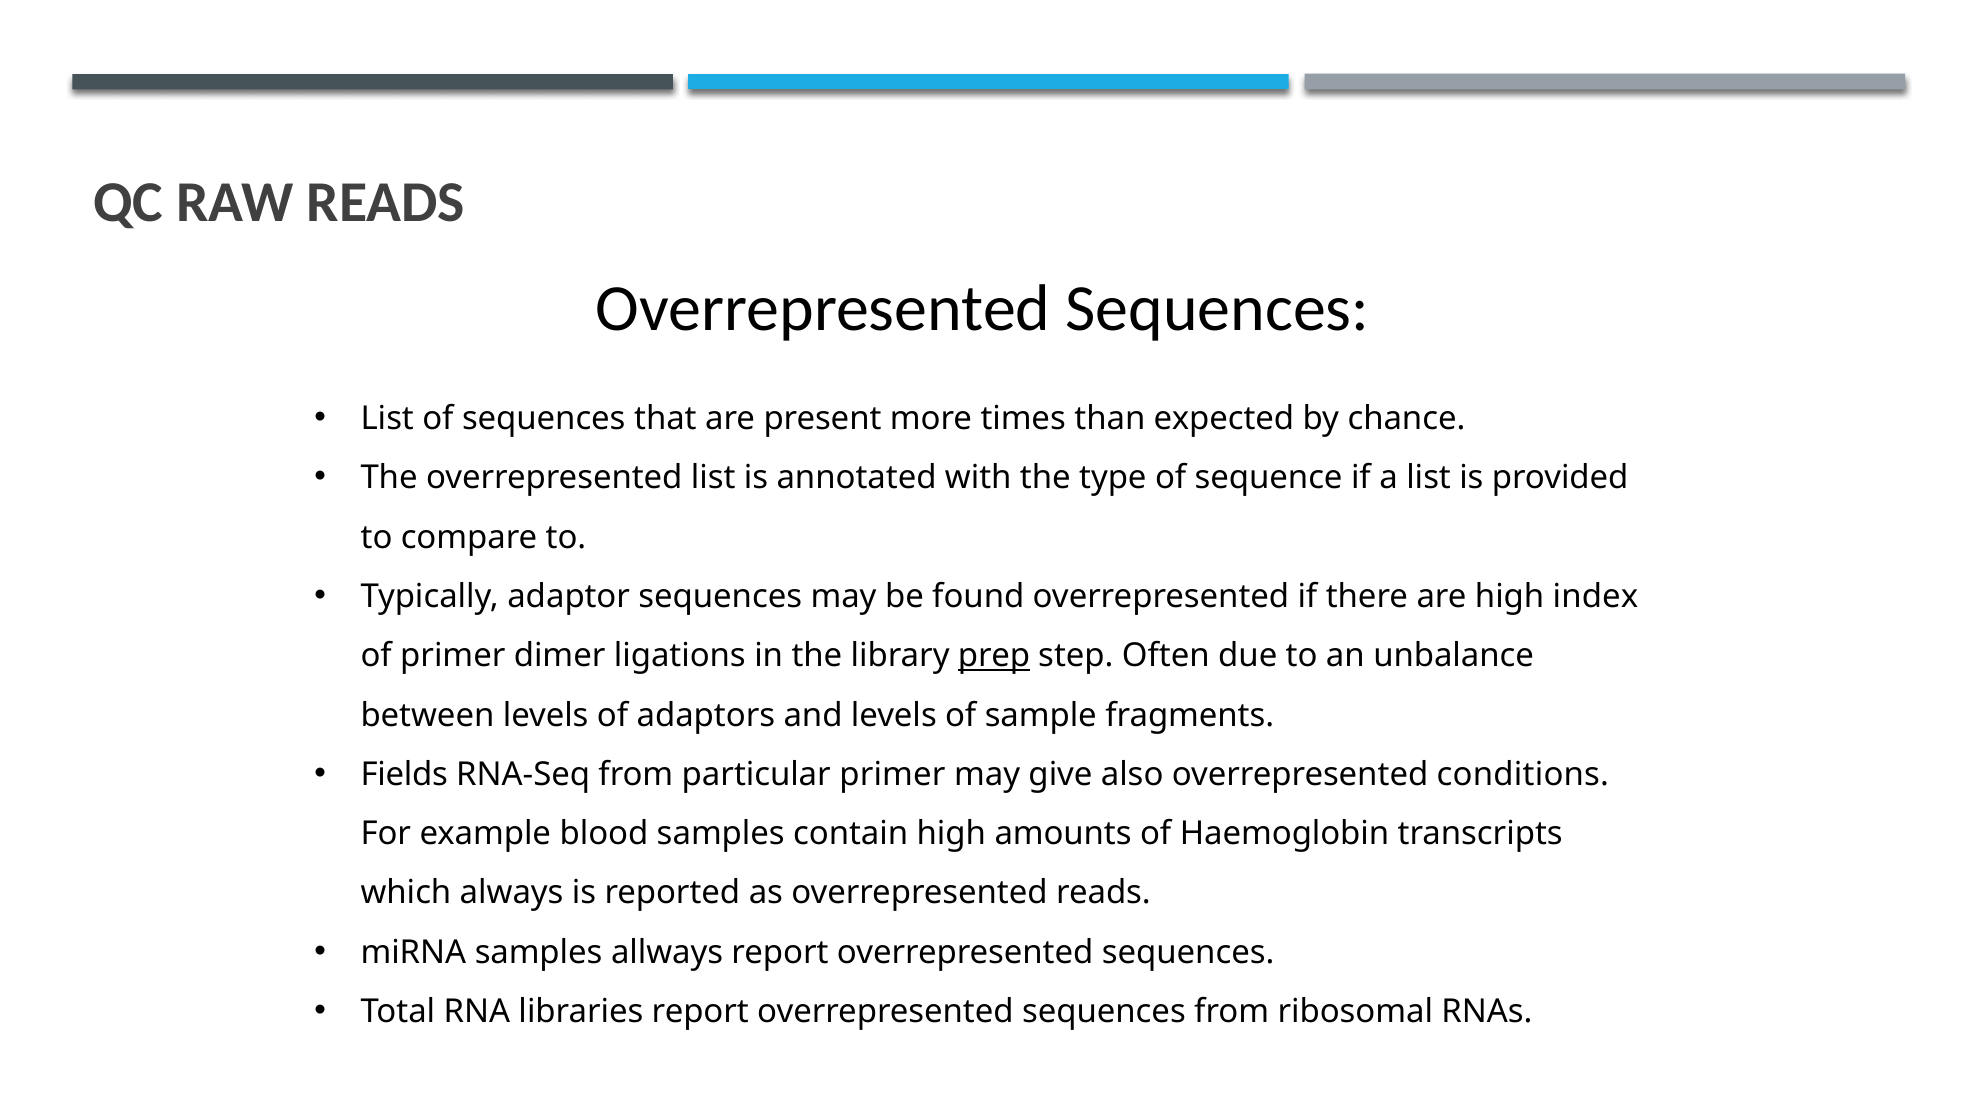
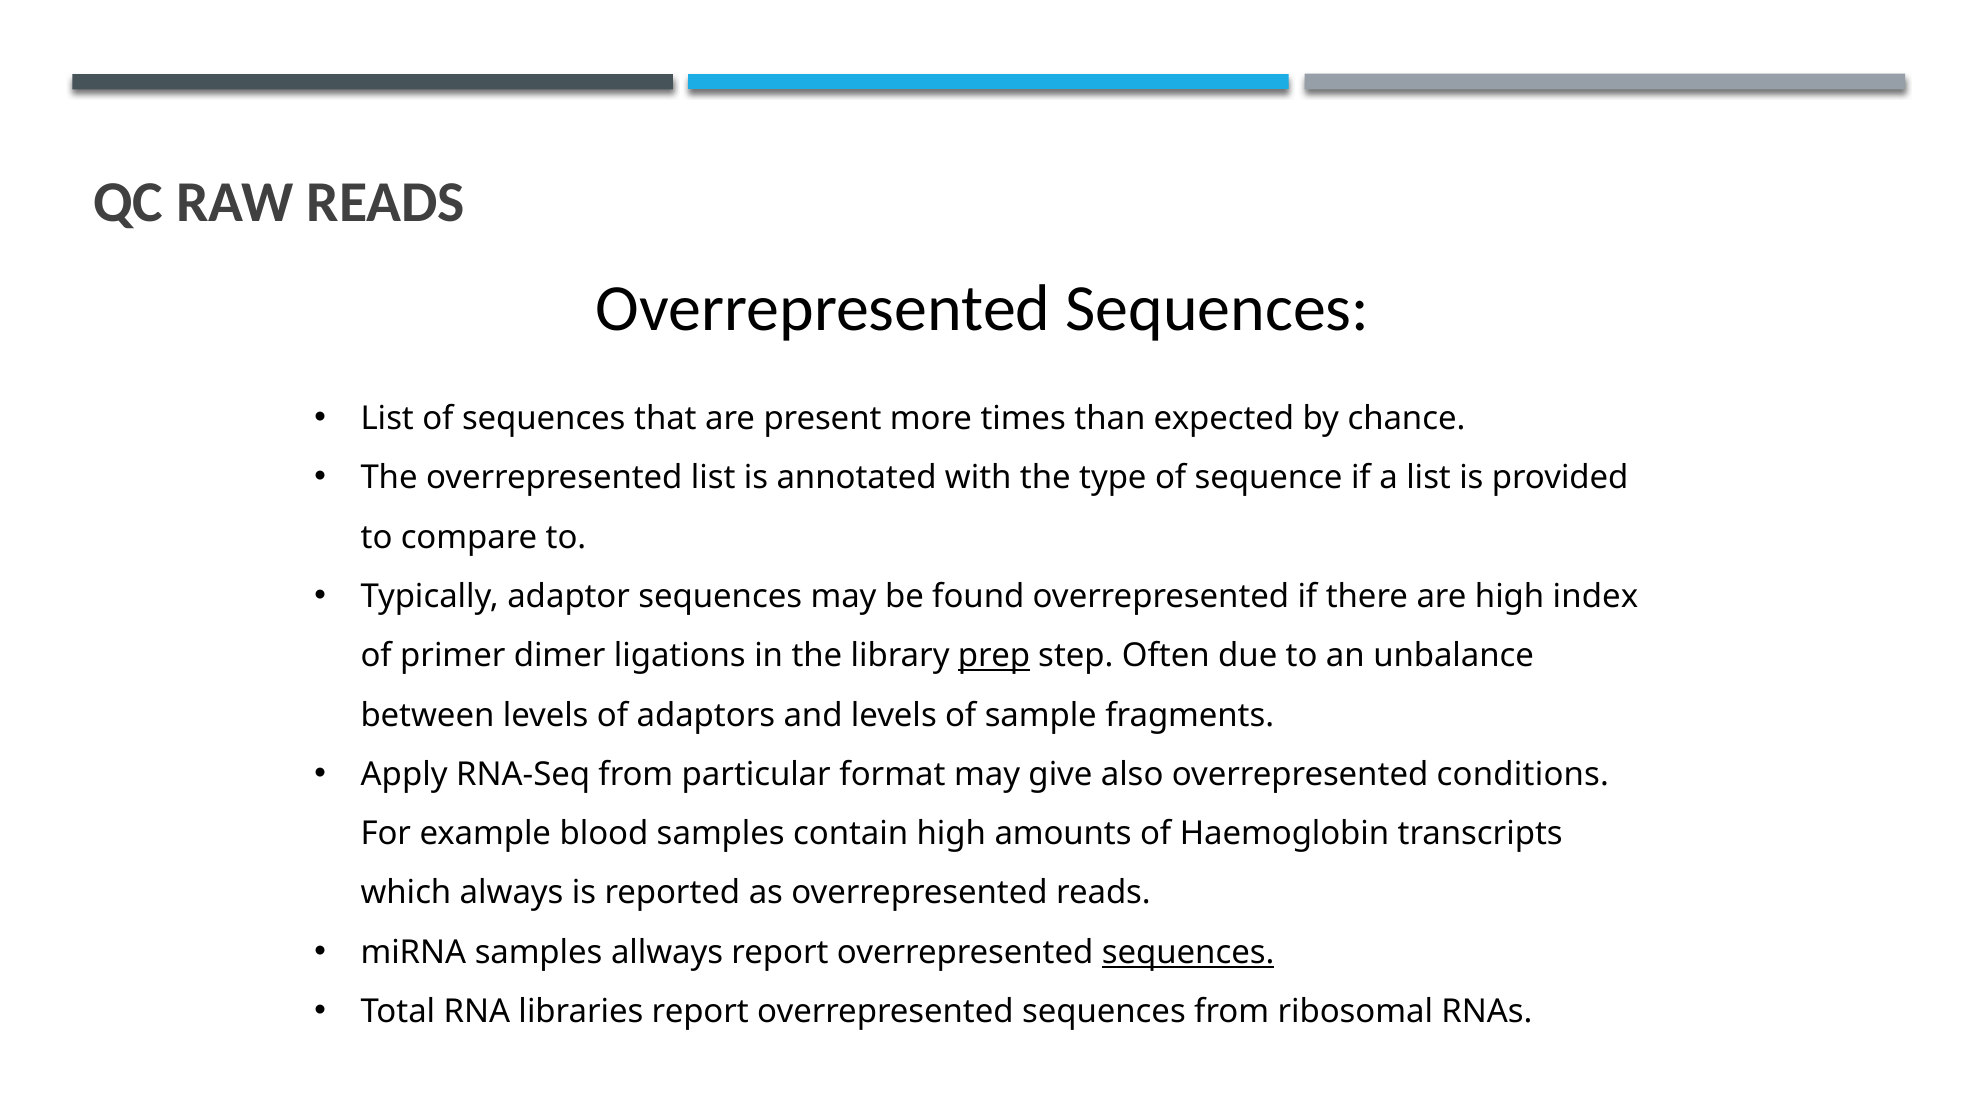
Fields: Fields -> Apply (404, 774)
particular primer: primer -> format (892, 774)
sequences underline: none -> present (1188, 952)
